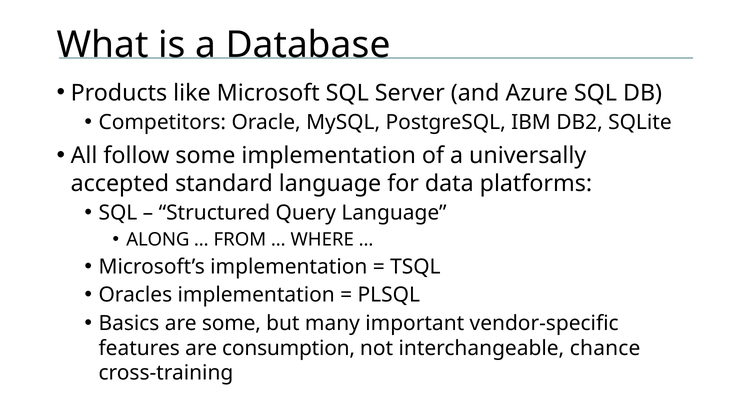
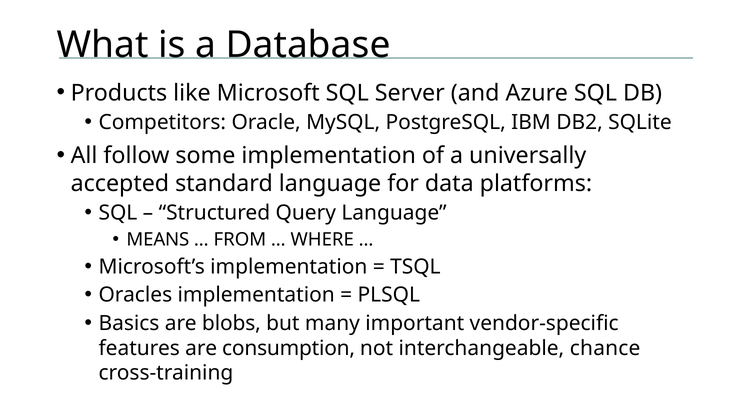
ALONG: ALONG -> MEANS (158, 240)
are some: some -> blobs (231, 324)
